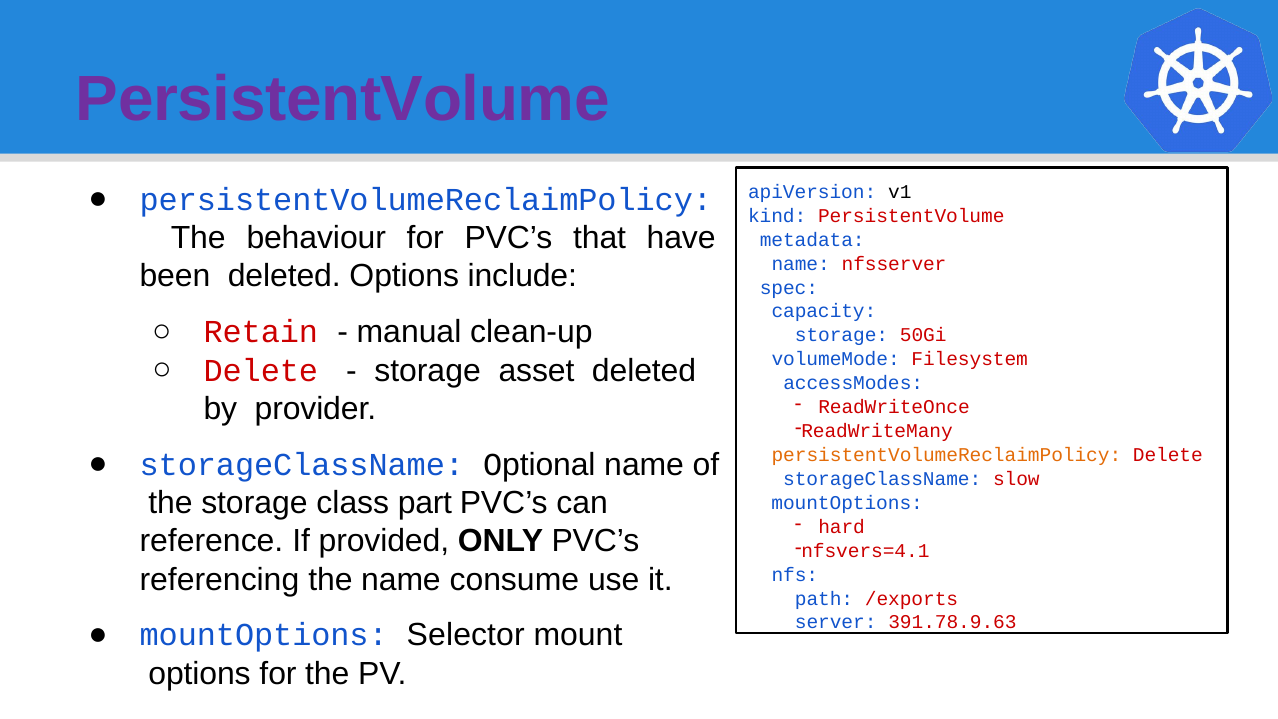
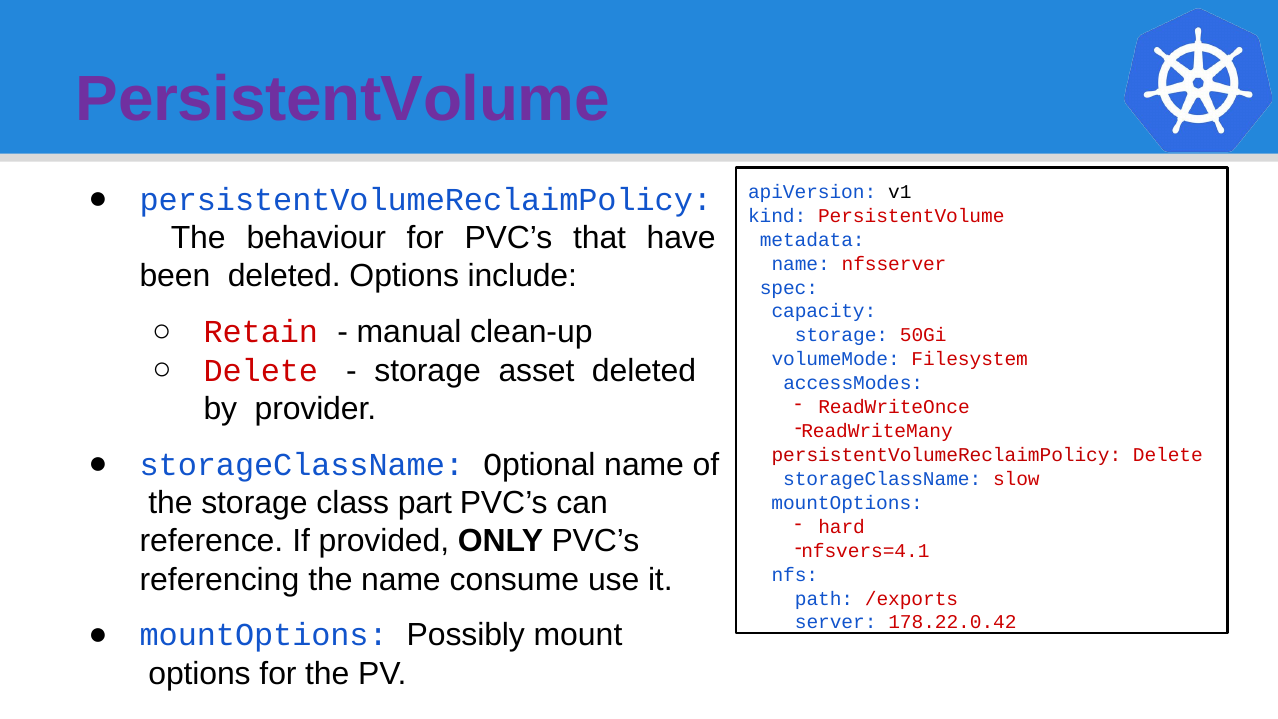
persistentVolumeReclaimPolicy colour: orange -> red (946, 455)
391.78.9.63: 391.78.9.63 -> 178.22.0.42 (952, 622)
Selector: Selector -> Possibly (466, 635)
